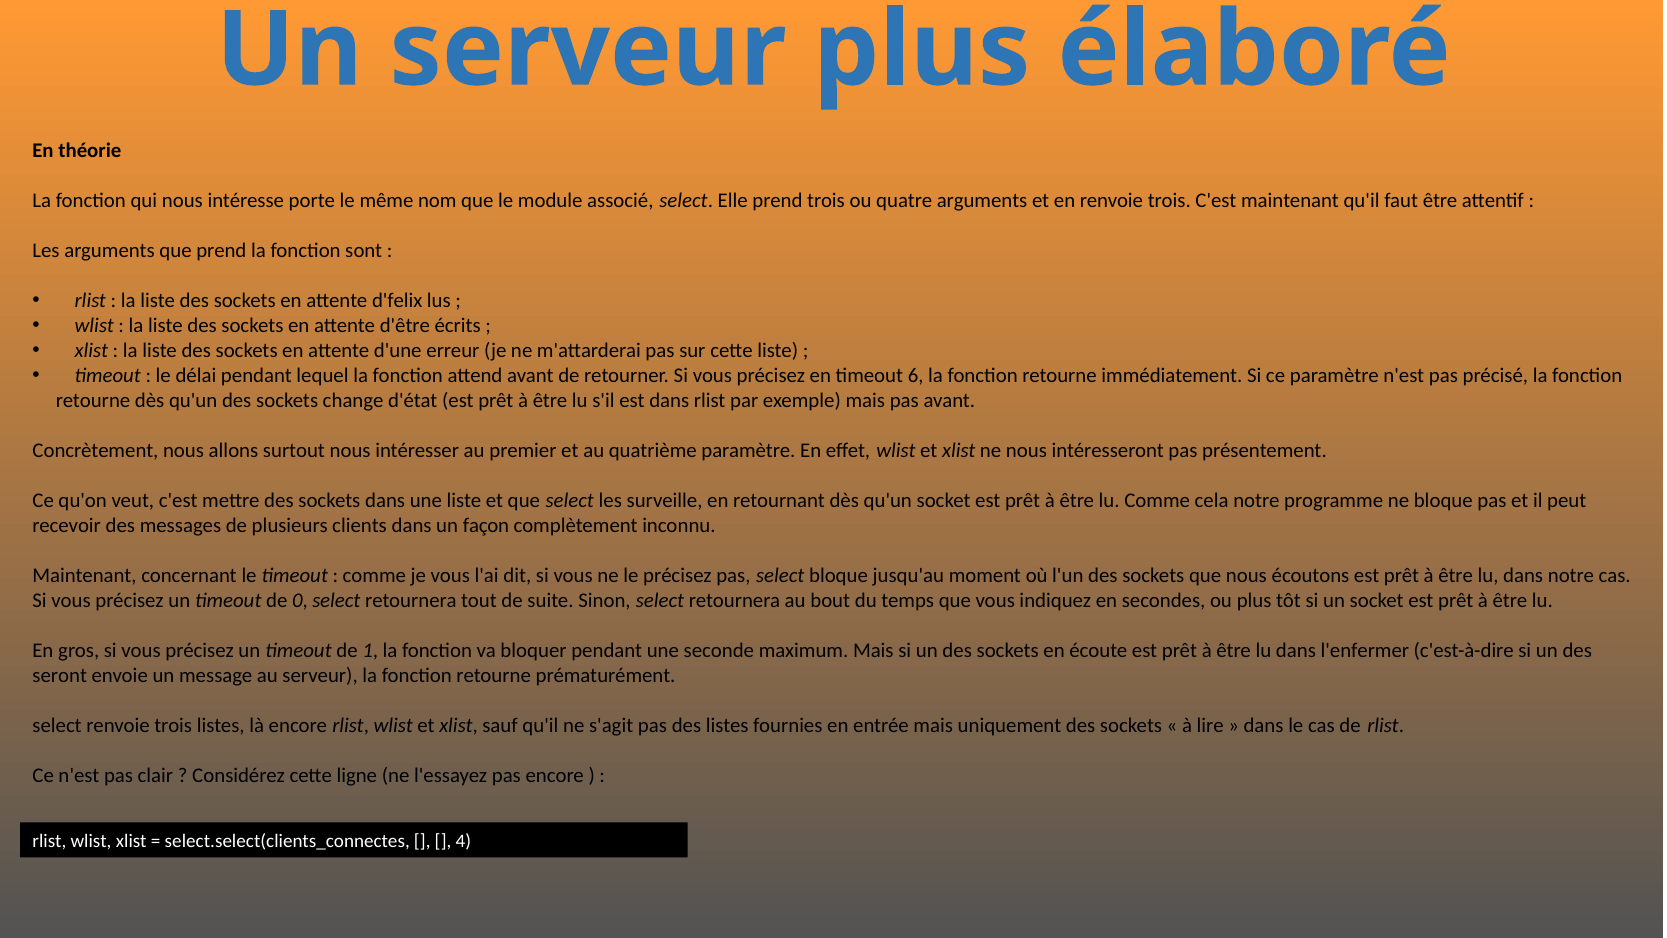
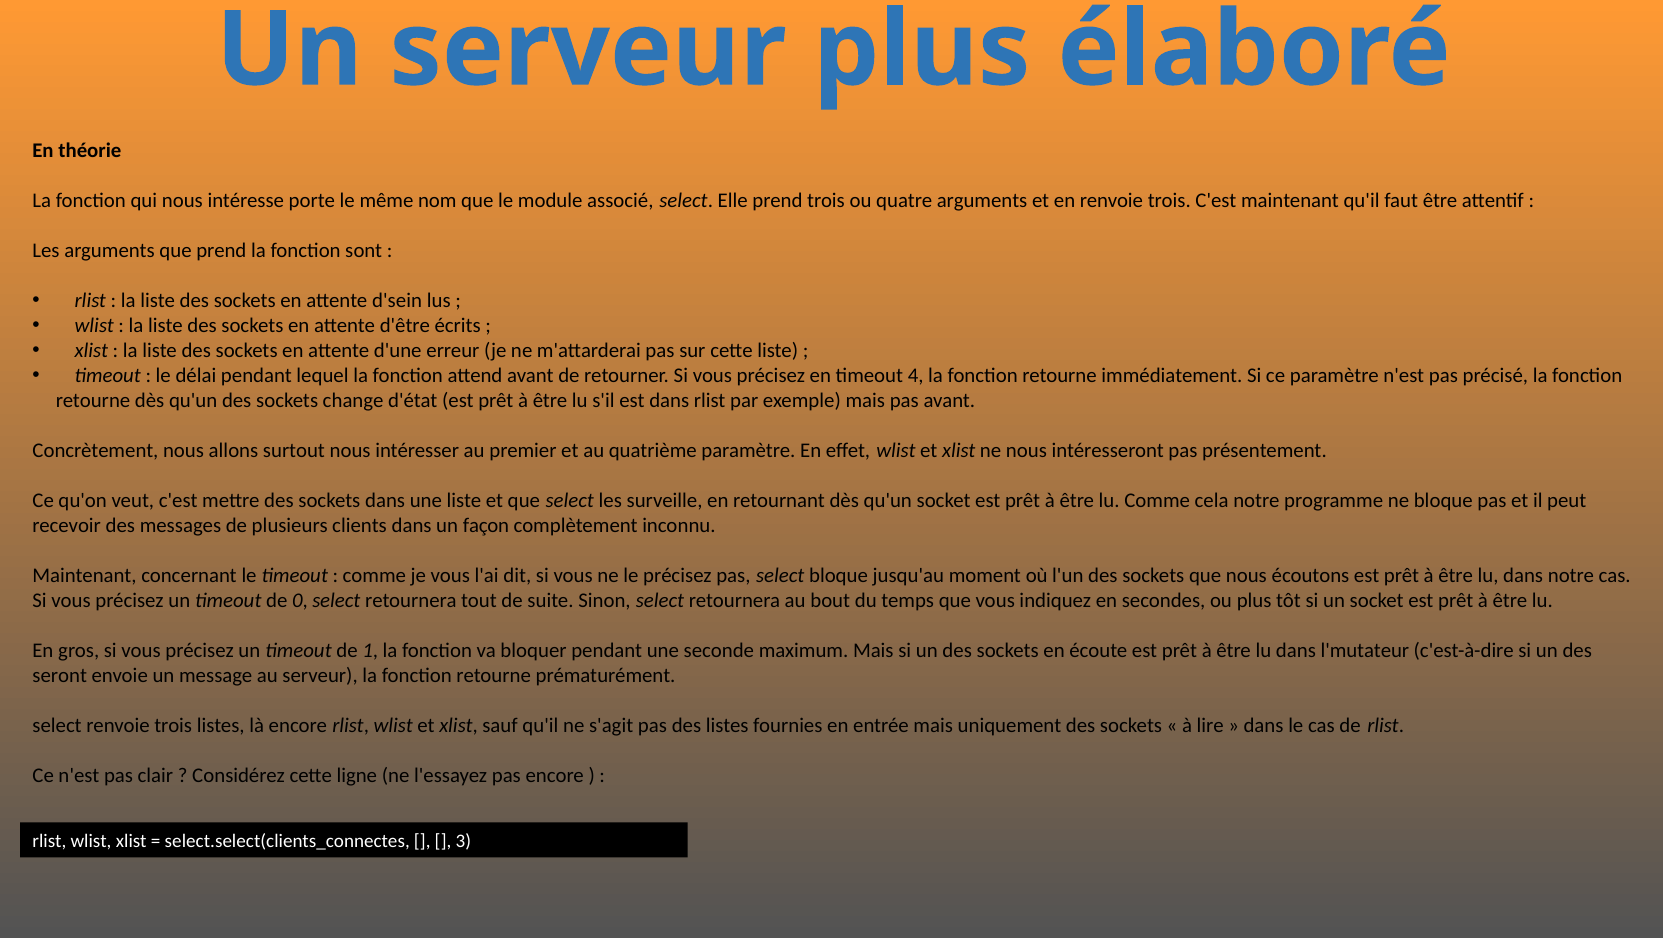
d'felix: d'felix -> d'sein (397, 300)
6: 6 -> 4 (916, 375)
l'enfermer: l'enfermer -> l'mutateur (1365, 650)
4: 4 -> 3 (463, 841)
